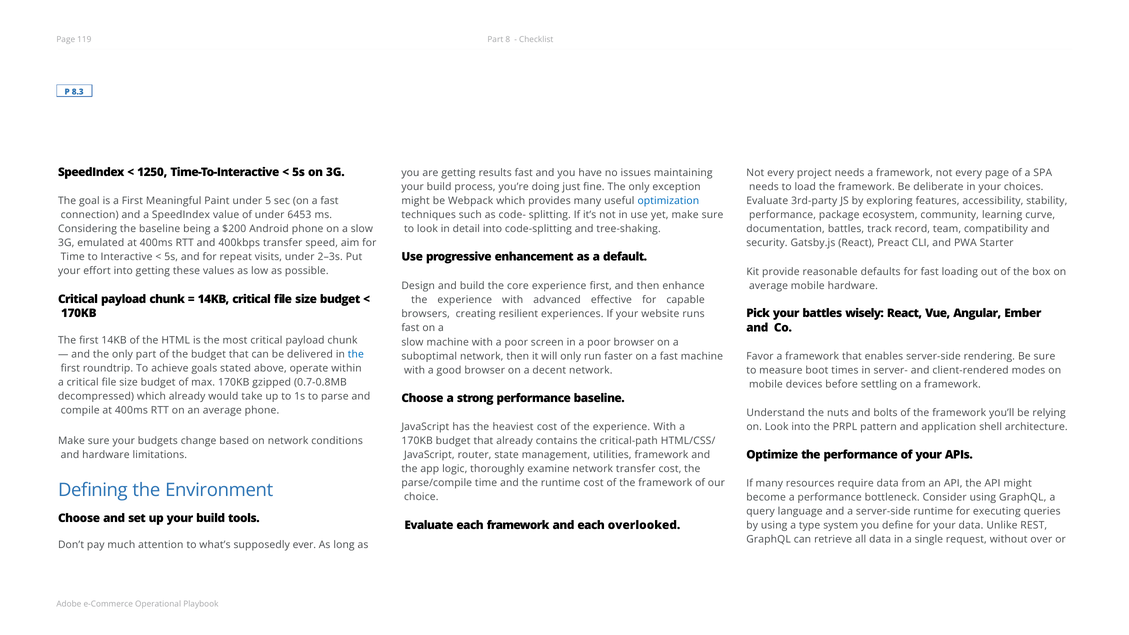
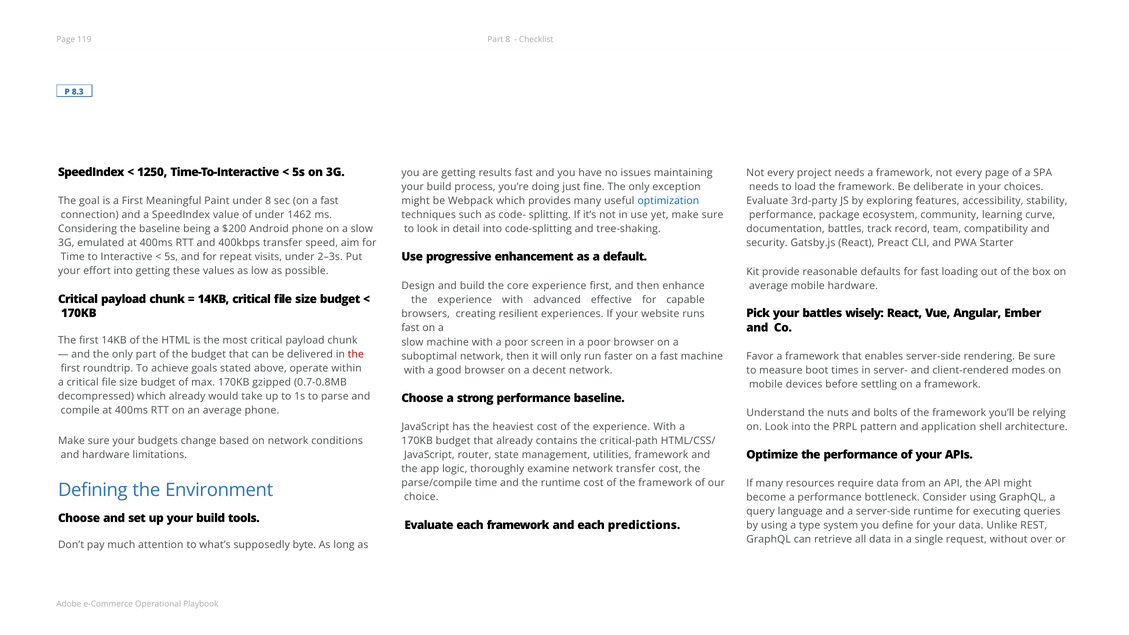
under 5: 5 -> 8 (268, 201)
6453: 6453 -> 1462 (299, 215)
the colour: blue -> red (356, 354)
overlooked: overlooked -> predictions (644, 525)
ever: ever -> byte (304, 545)
